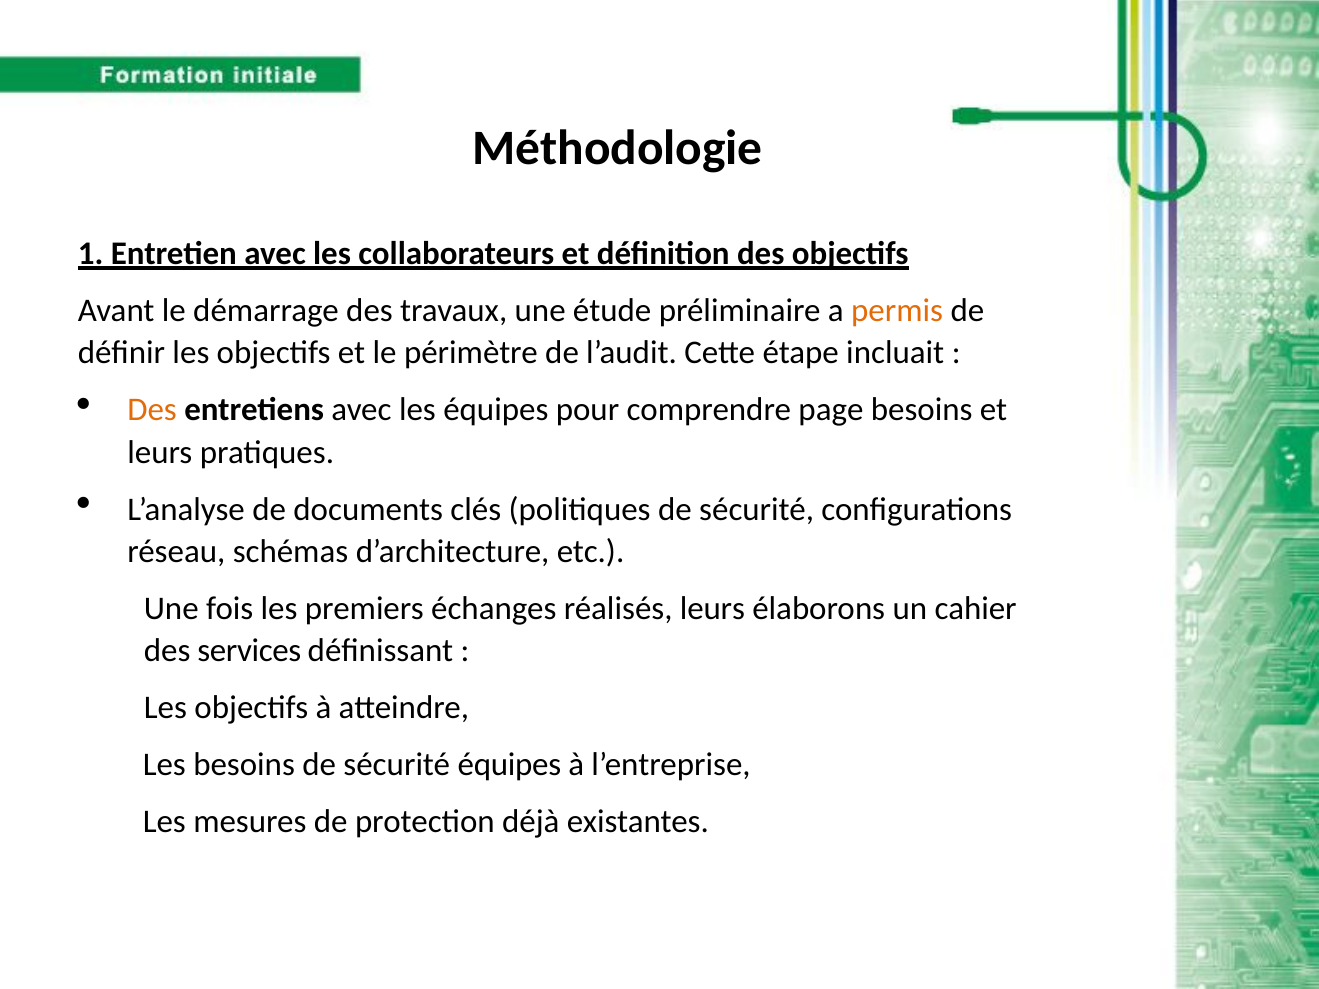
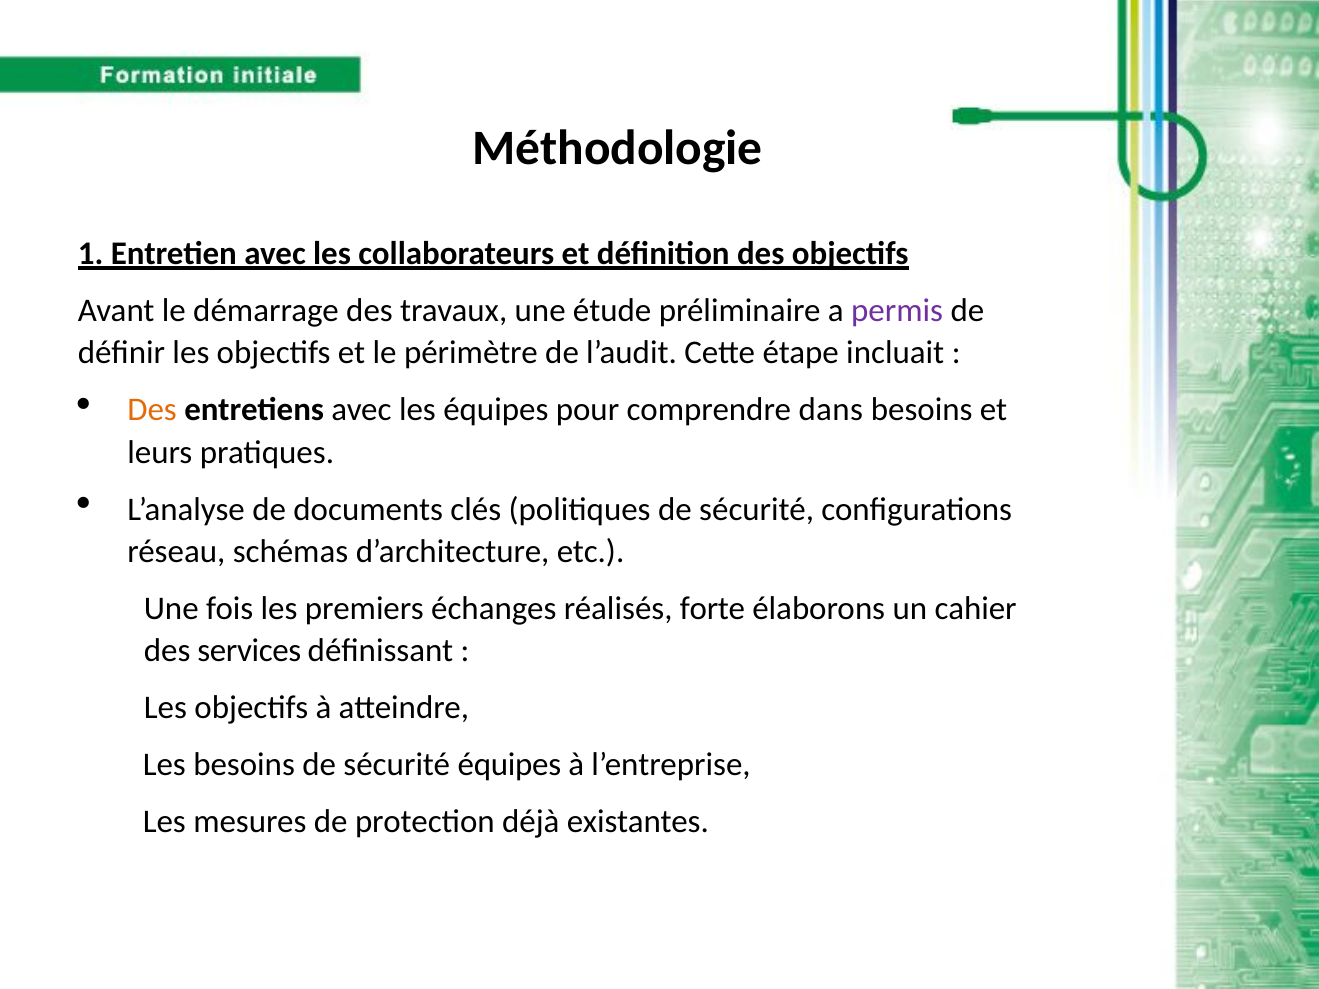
permis colour: orange -> purple (897, 311)
page: page -> dans (831, 410)
réalisés leurs: leurs -> forte (712, 609)
